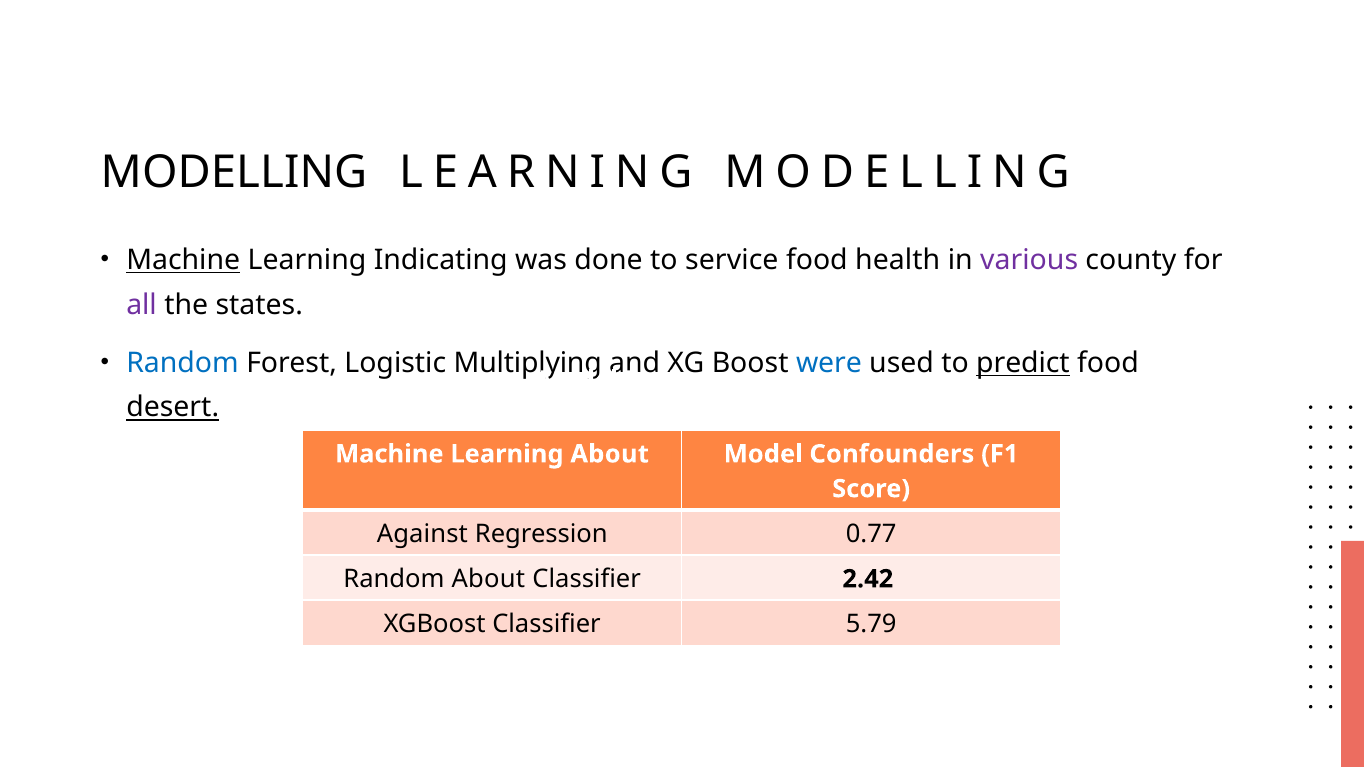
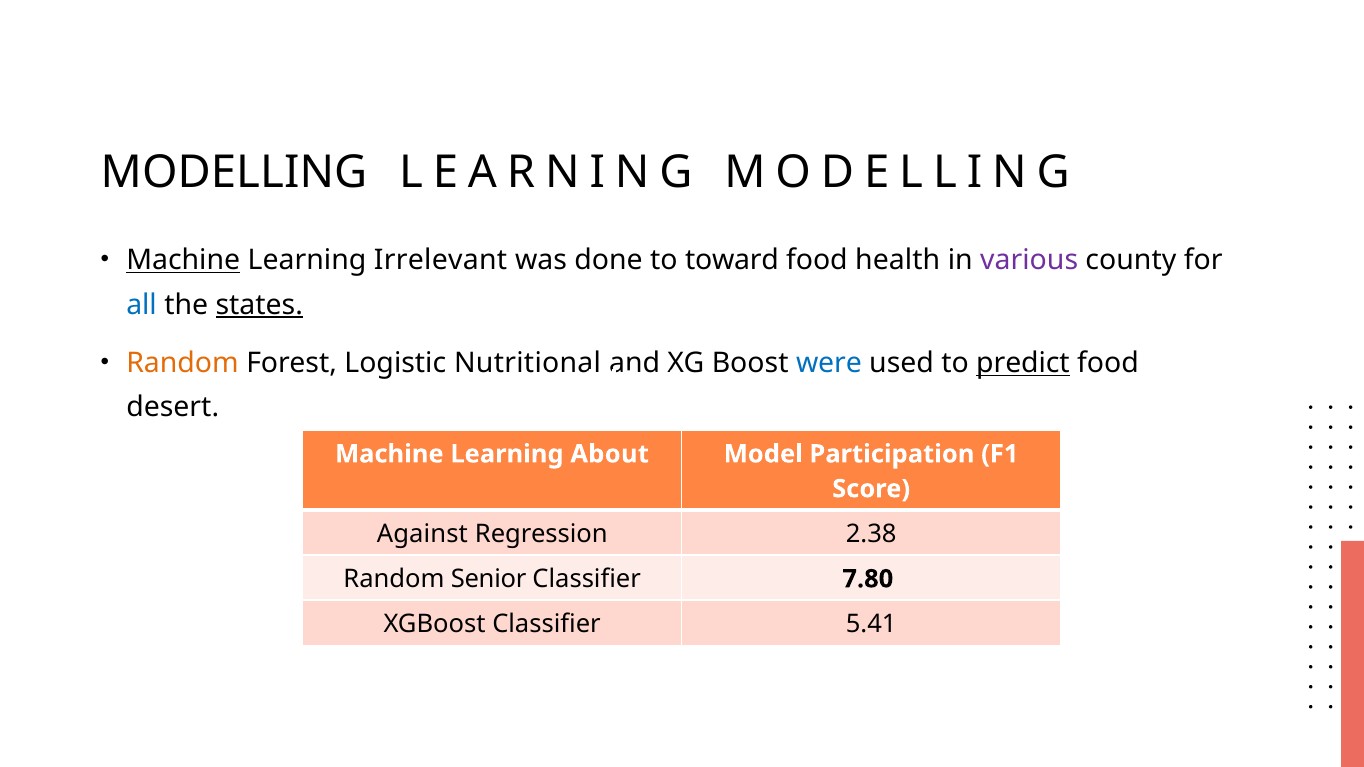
Indicating: Indicating -> Irrelevant (441, 260)
service: service -> toward (732, 260)
all colour: purple -> blue (142, 305)
states underline: none -> present (259, 305)
Random colour: blue -> orange (183, 363)
Multiplying: Multiplying -> Nutritional (528, 363)
desert underline: present -> none (173, 408)
Confounders: Confounders -> Participation (892, 454)
0.77: 0.77 -> 2.38 (871, 534)
Random About: About -> Senior (489, 579)
2.42: 2.42 -> 7.80 (868, 579)
5.79: 5.79 -> 5.41 (871, 624)
